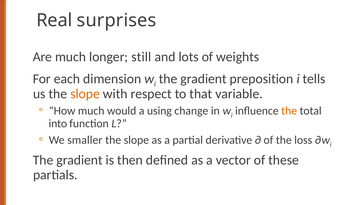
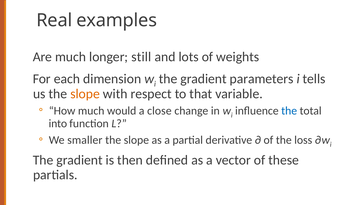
surprises: surprises -> examples (117, 20)
preposition: preposition -> parameters (262, 79)
using: using -> close (159, 111)
the colour: orange -> blue (289, 111)
